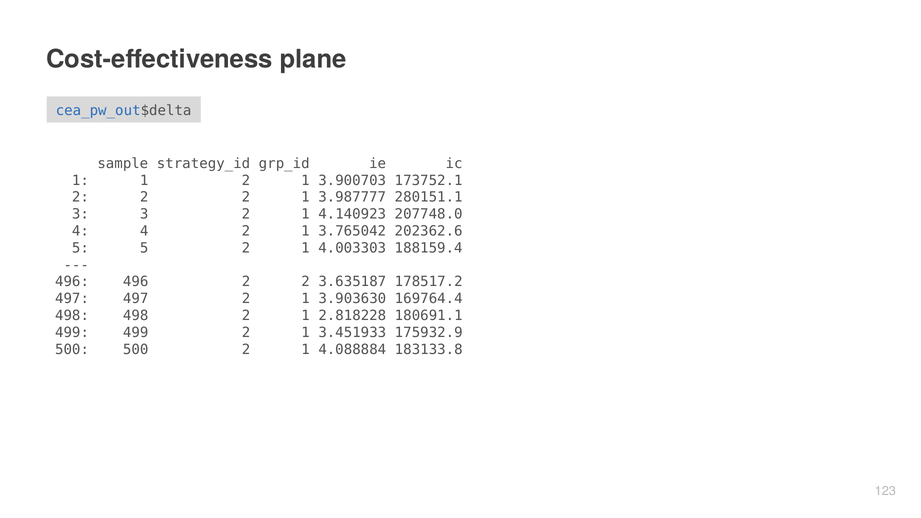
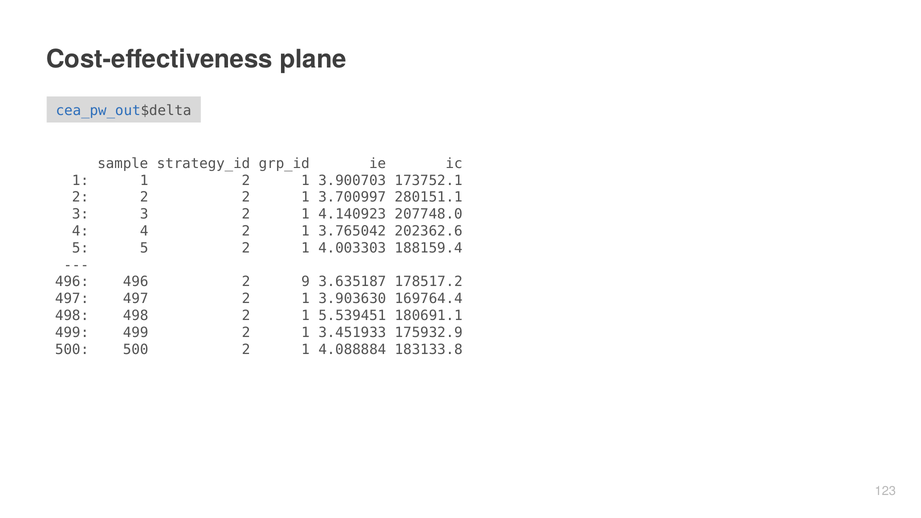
3.987777: 3.987777 -> 3.700997 (352, 197)
496 2 2: 2 -> 9 (306, 282)
2.818228: 2.818228 -> 5.539451 (352, 316)
